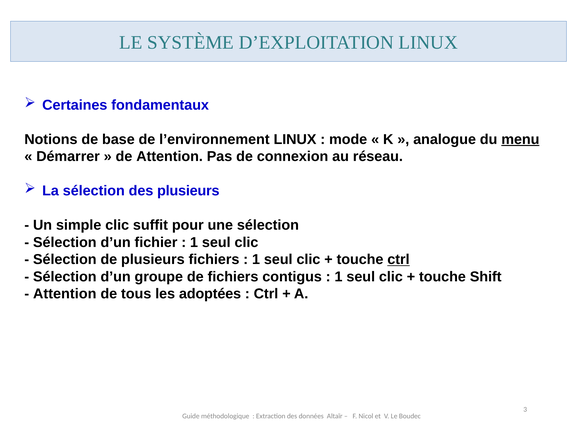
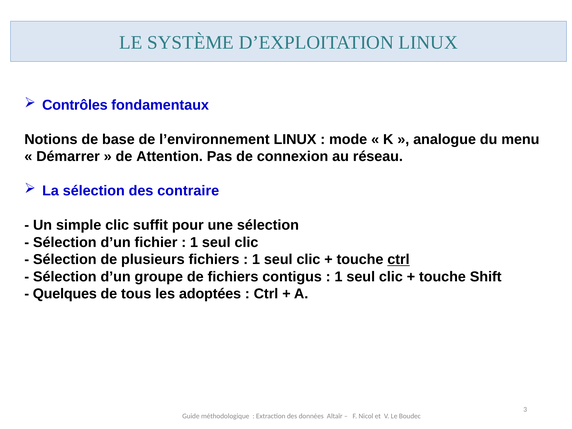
Certaines: Certaines -> Contrôles (75, 105)
menu underline: present -> none (520, 139)
des plusieurs: plusieurs -> contraire (188, 191)
Attention: Attention -> Quelques (65, 294)
